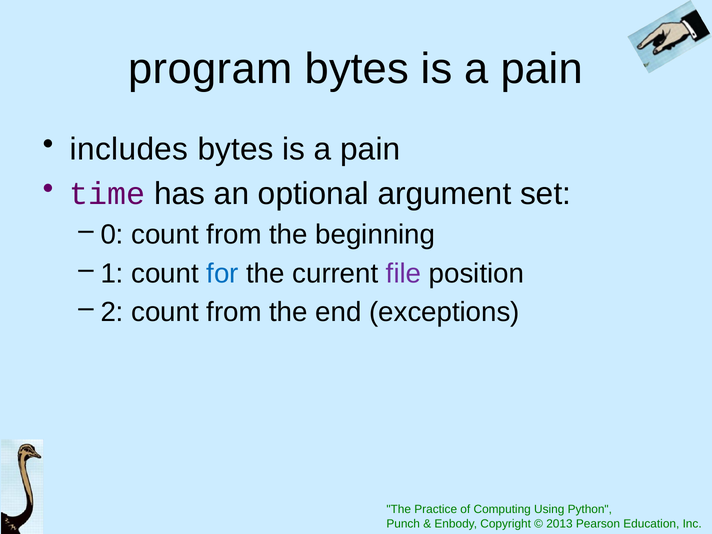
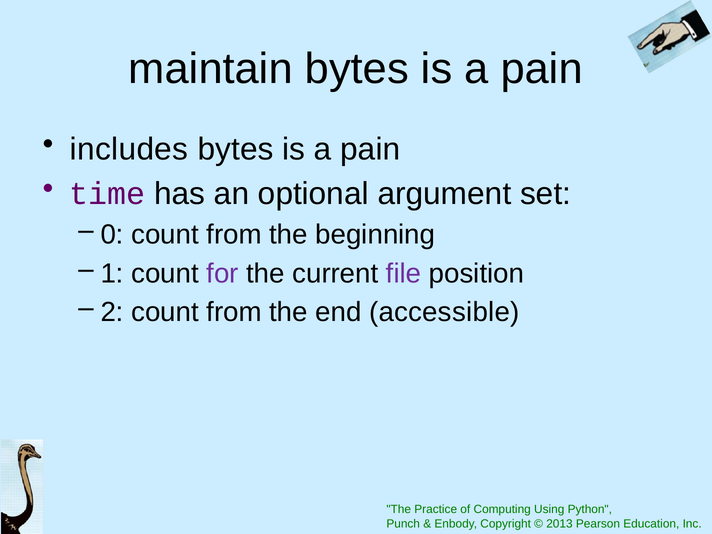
program: program -> maintain (211, 69)
for colour: blue -> purple (223, 273)
exceptions: exceptions -> accessible (444, 312)
